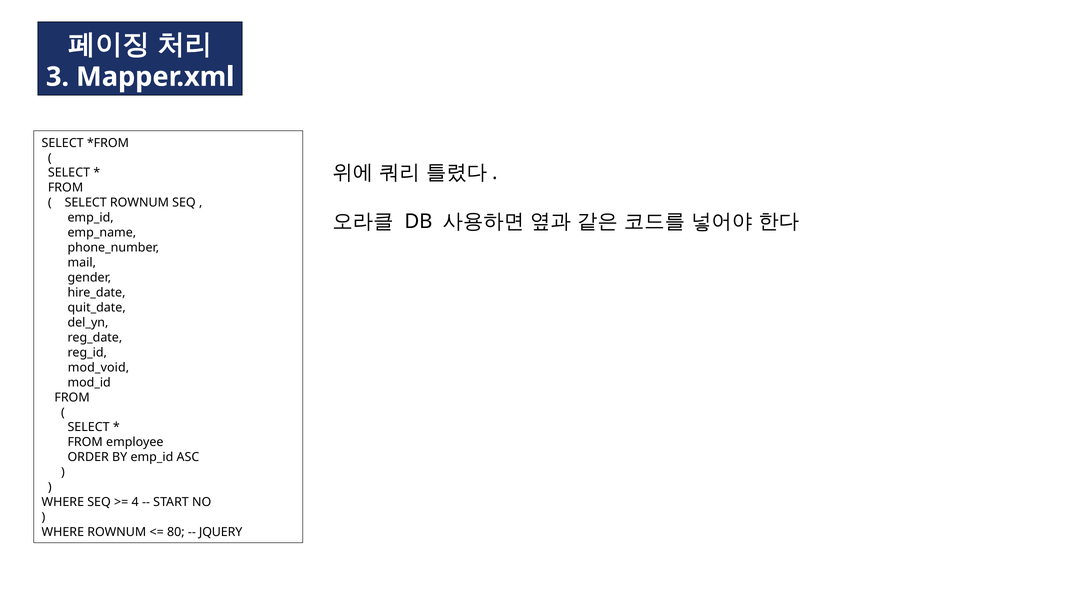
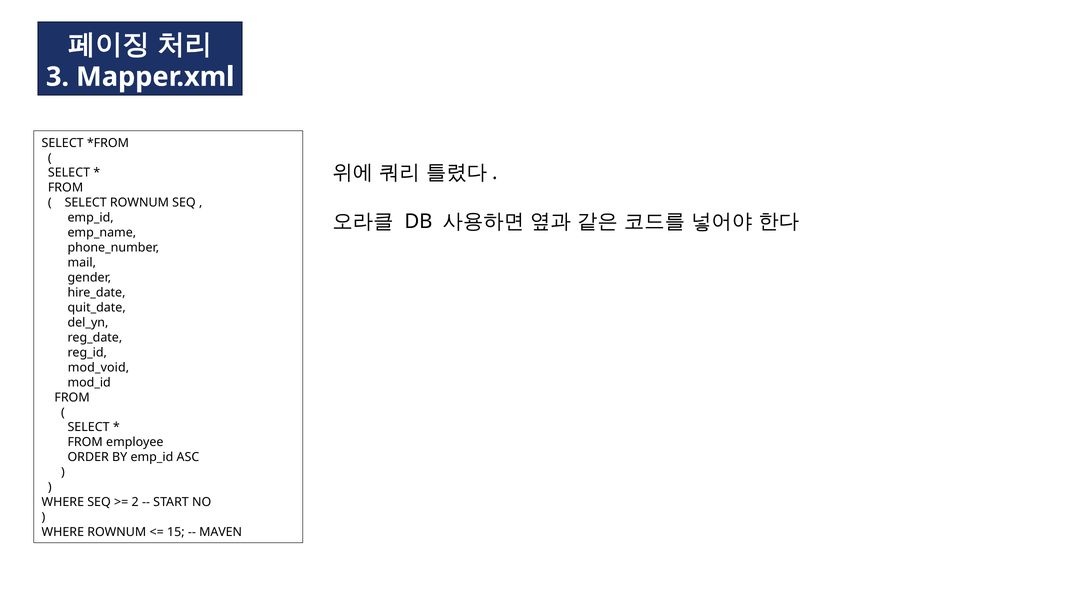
4: 4 -> 2 (135, 502)
80: 80 -> 15 (176, 532)
JQUERY: JQUERY -> MAVEN (221, 532)
